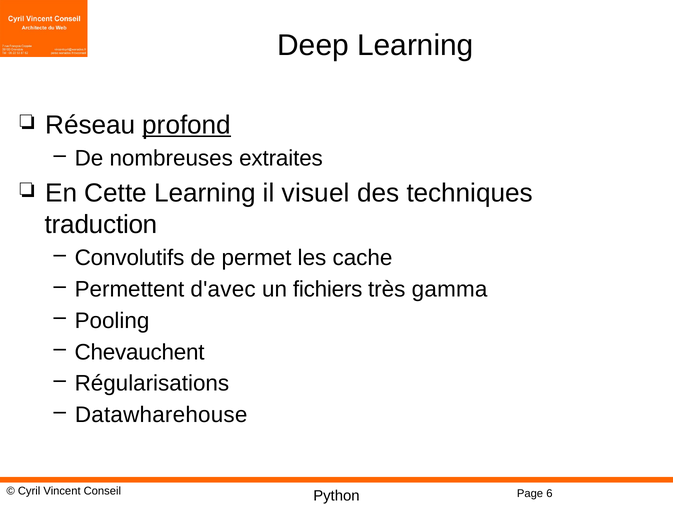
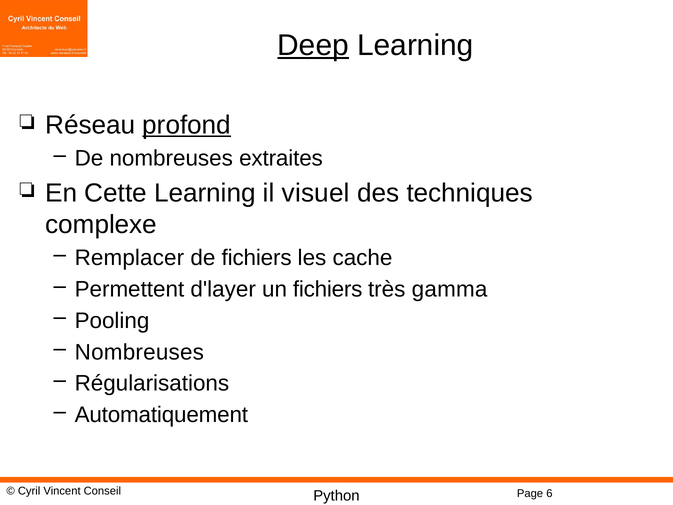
Deep underline: none -> present (313, 45)
traduction: traduction -> complexe (101, 224)
Convolutifs: Convolutifs -> Remplacer (129, 258)
de permet: permet -> fichiers (257, 258)
d'avec: d'avec -> d'layer (223, 289)
Chevauchent: Chevauchent -> Nombreuses (139, 352)
Datawharehouse: Datawharehouse -> Automatiquement (161, 415)
